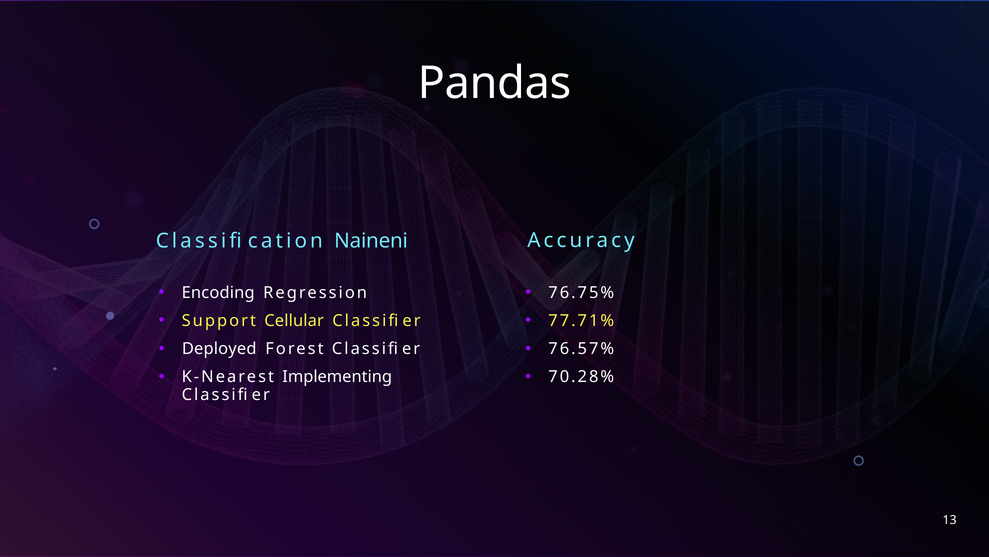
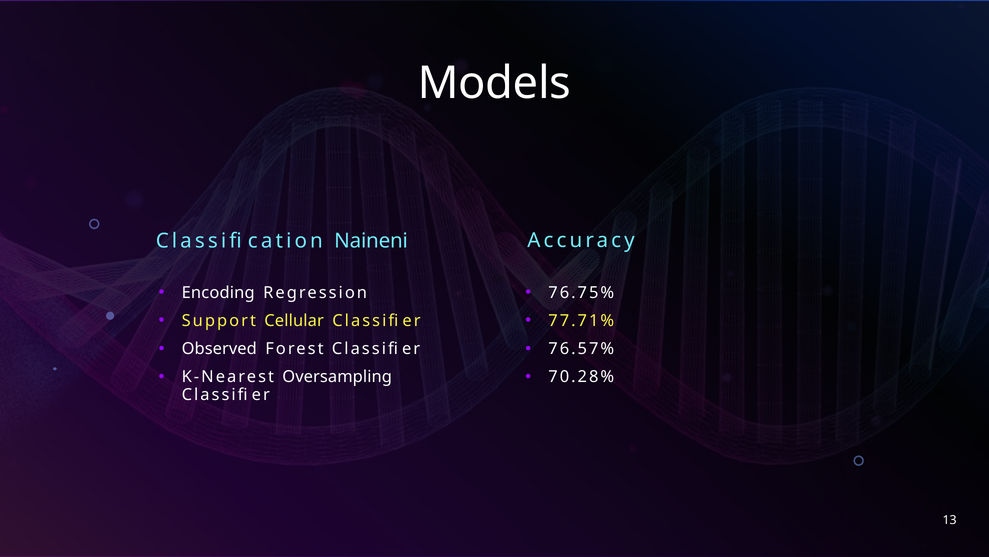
Pandas: Pandas -> Models (494, 83)
Deployed: Deployed -> Observed (219, 348)
Implementing: Implementing -> Oversampling (337, 376)
